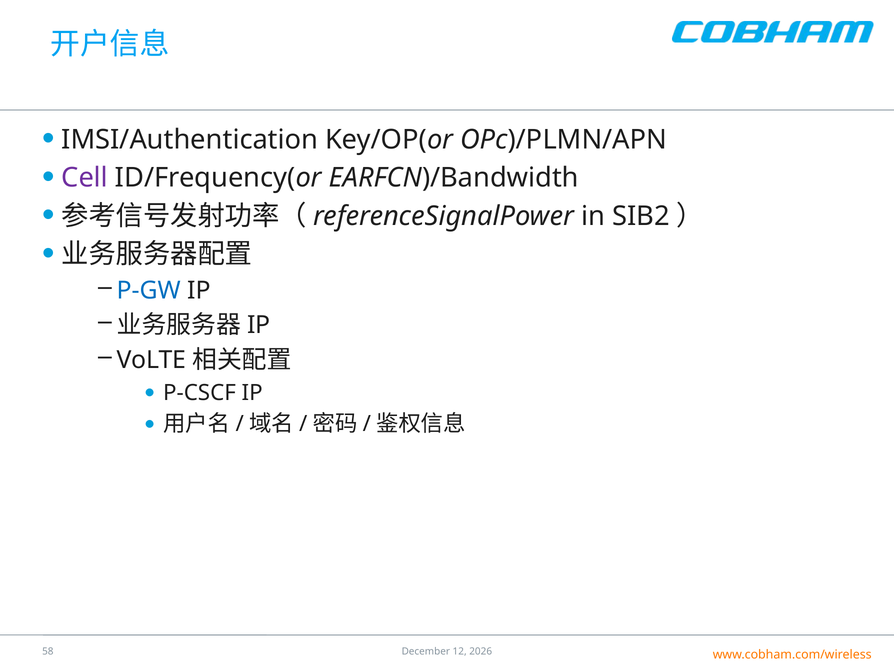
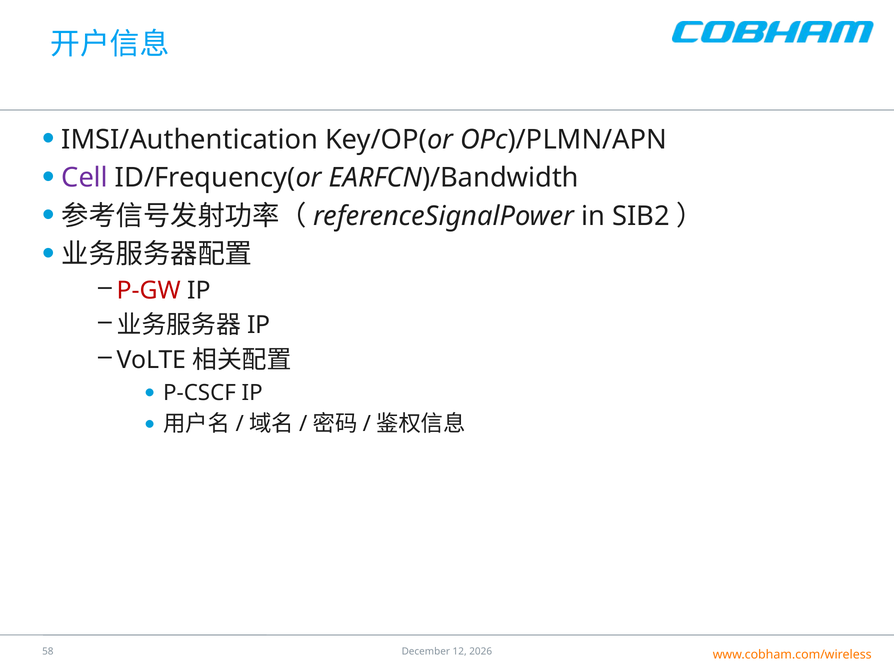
P-GW colour: blue -> red (149, 290)
